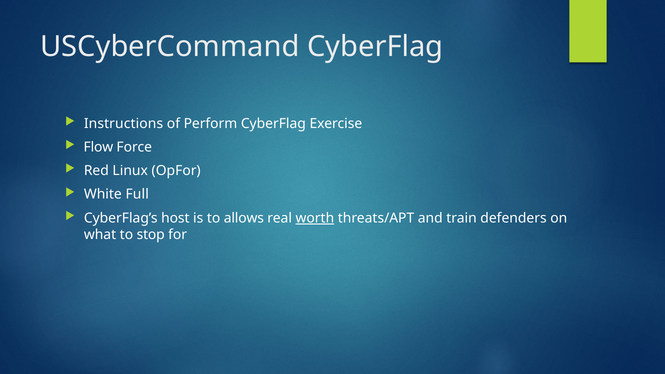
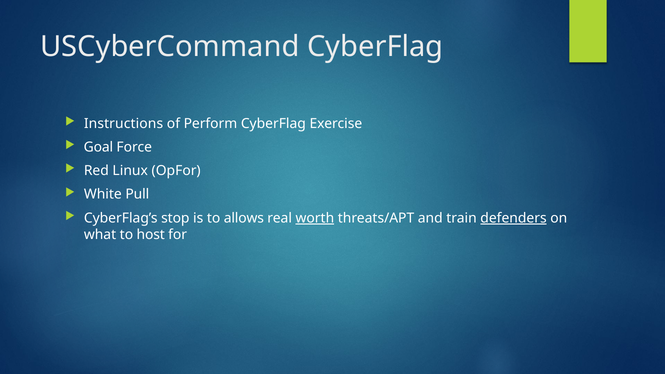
Flow: Flow -> Goal (98, 147)
Full: Full -> Pull (137, 194)
host: host -> stop (175, 218)
defenders underline: none -> present (514, 218)
stop: stop -> host (151, 235)
